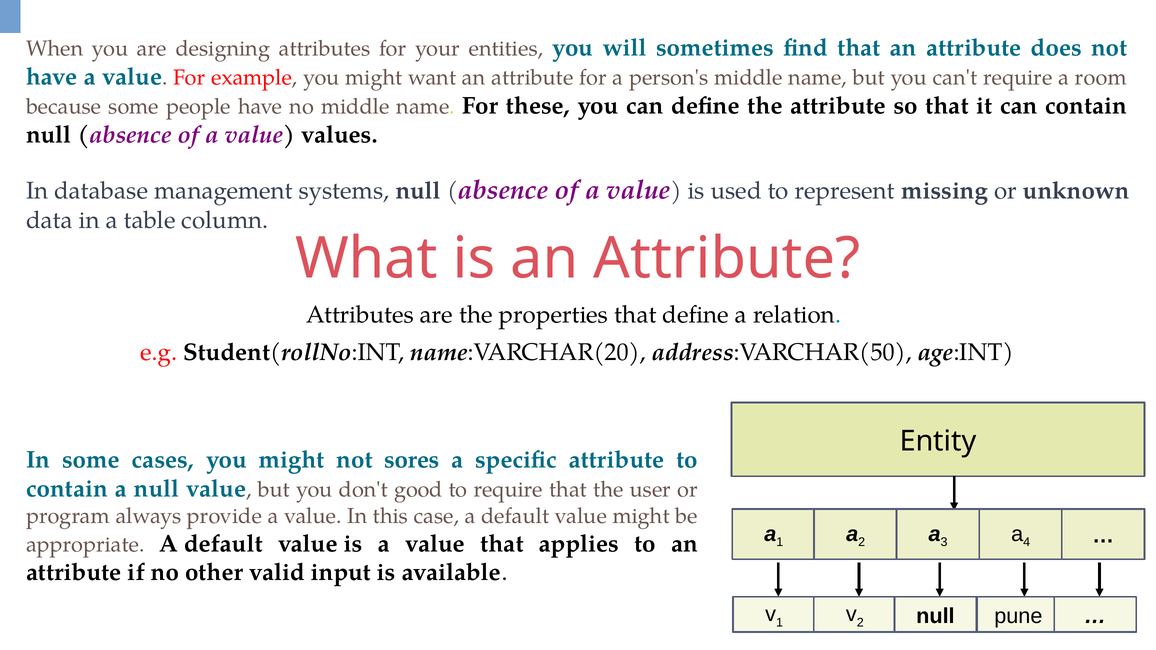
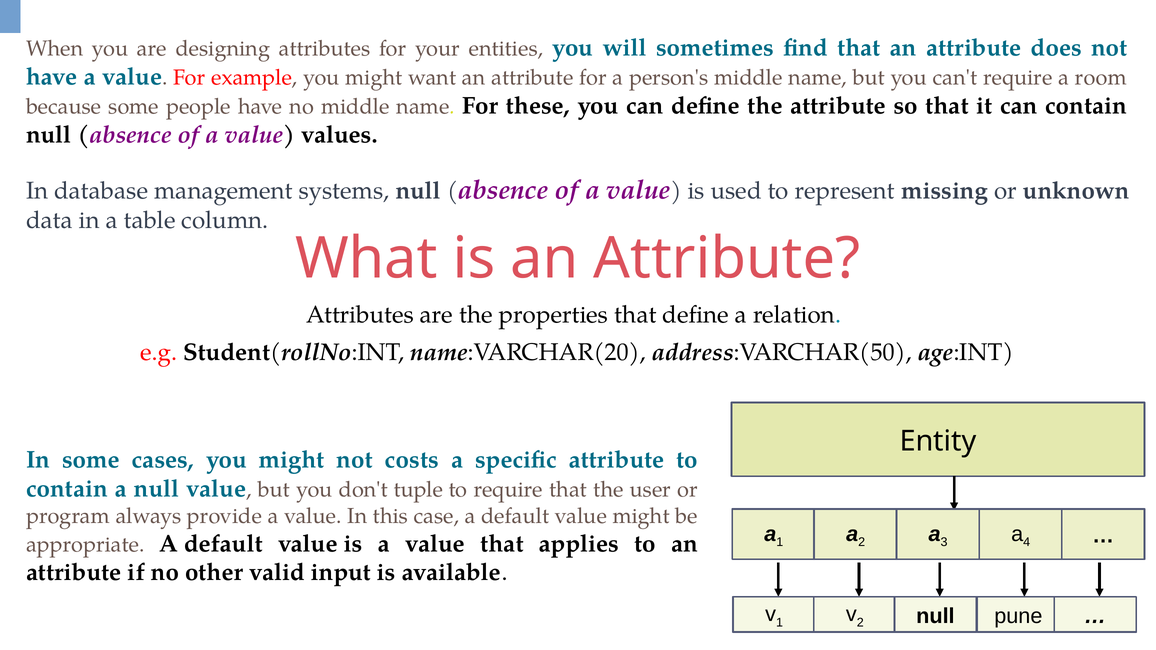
sores: sores -> costs (412, 460)
good: good -> tuple (418, 490)
